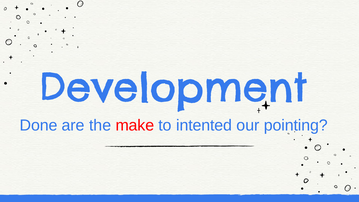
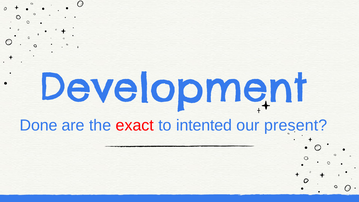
make: make -> exact (135, 125)
pointing: pointing -> present (296, 125)
